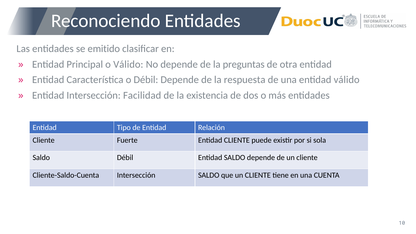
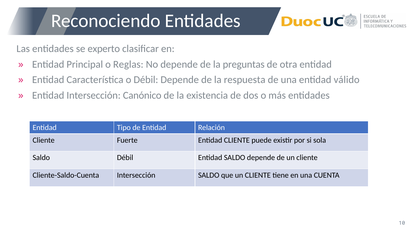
emitido: emitido -> experto (104, 49)
o Válido: Válido -> Reglas (128, 64)
Facilidad: Facilidad -> Canónico (142, 95)
